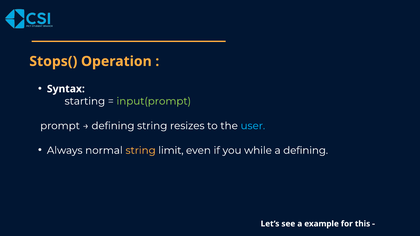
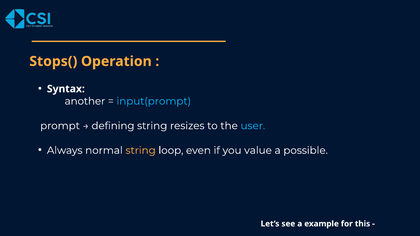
starting: starting -> another (85, 101)
input(prompt colour: light green -> light blue (154, 101)
limit: limit -> loop (171, 151)
while: while -> value (258, 151)
a defining: defining -> possible (306, 151)
